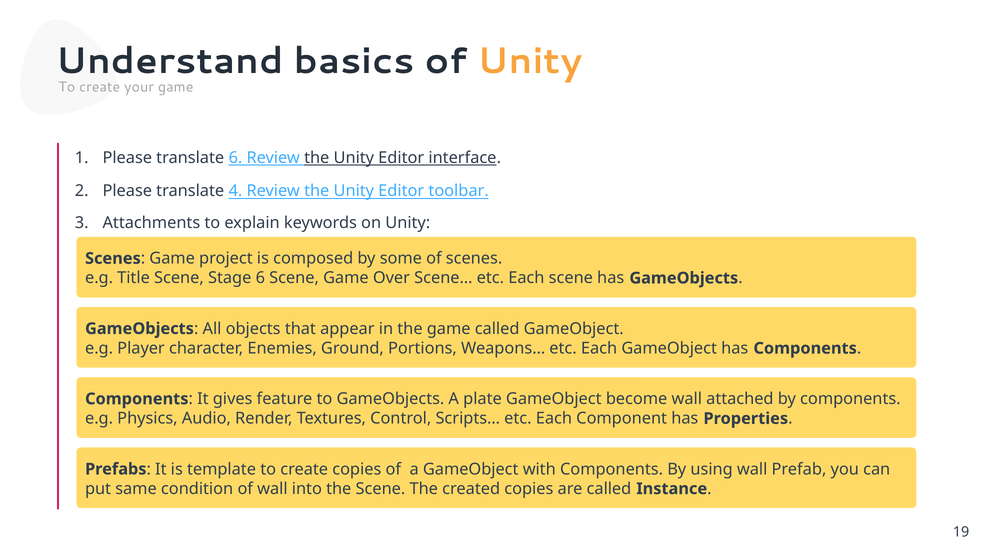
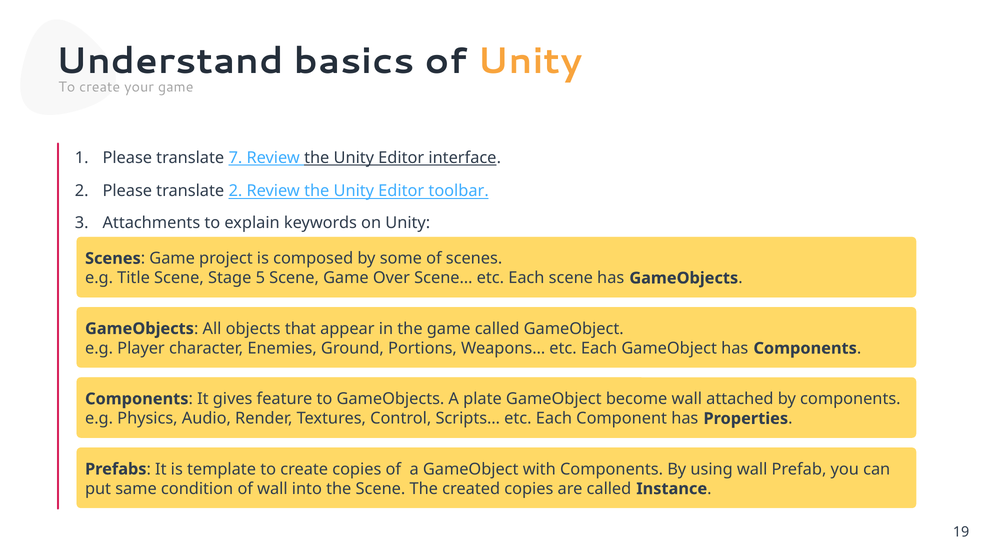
translate 6: 6 -> 7 (236, 158)
translate 4: 4 -> 2 (236, 191)
Stage 6: 6 -> 5 (260, 278)
